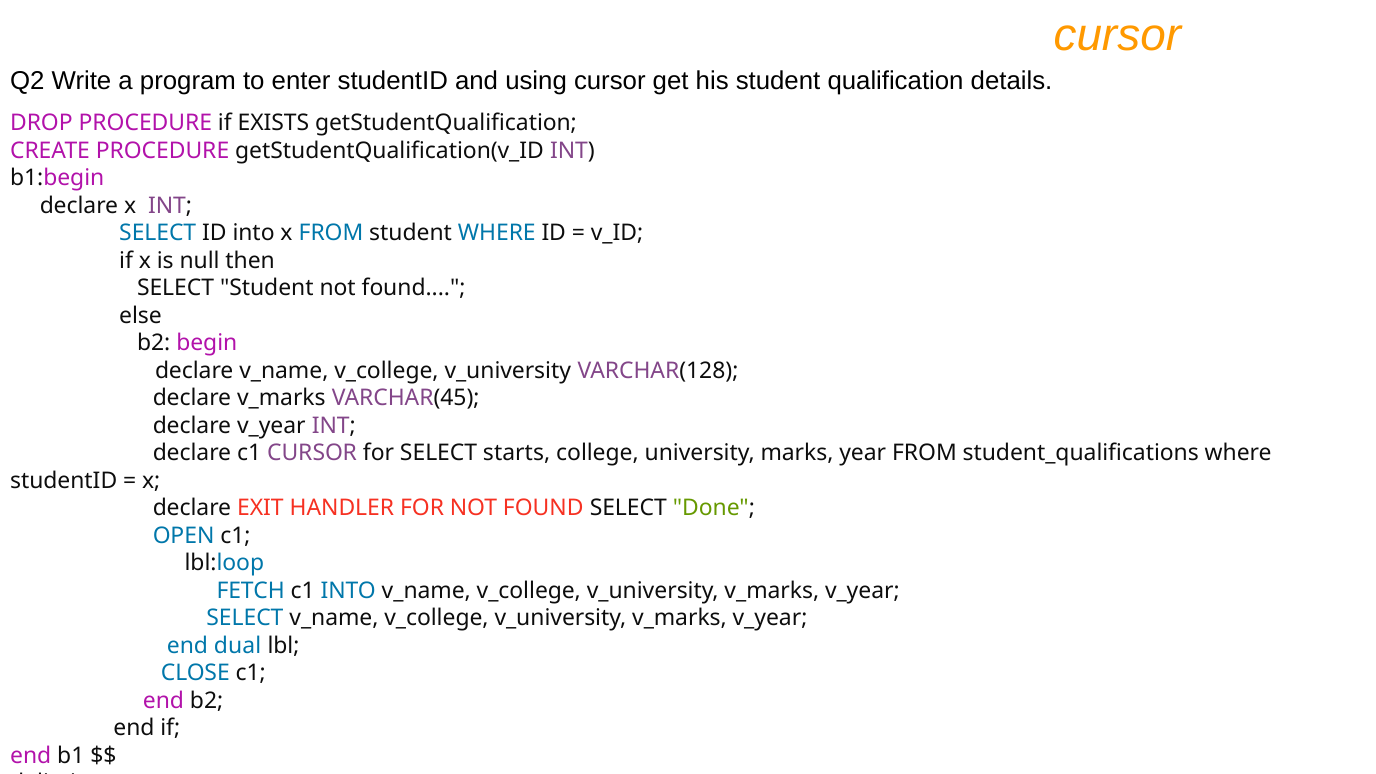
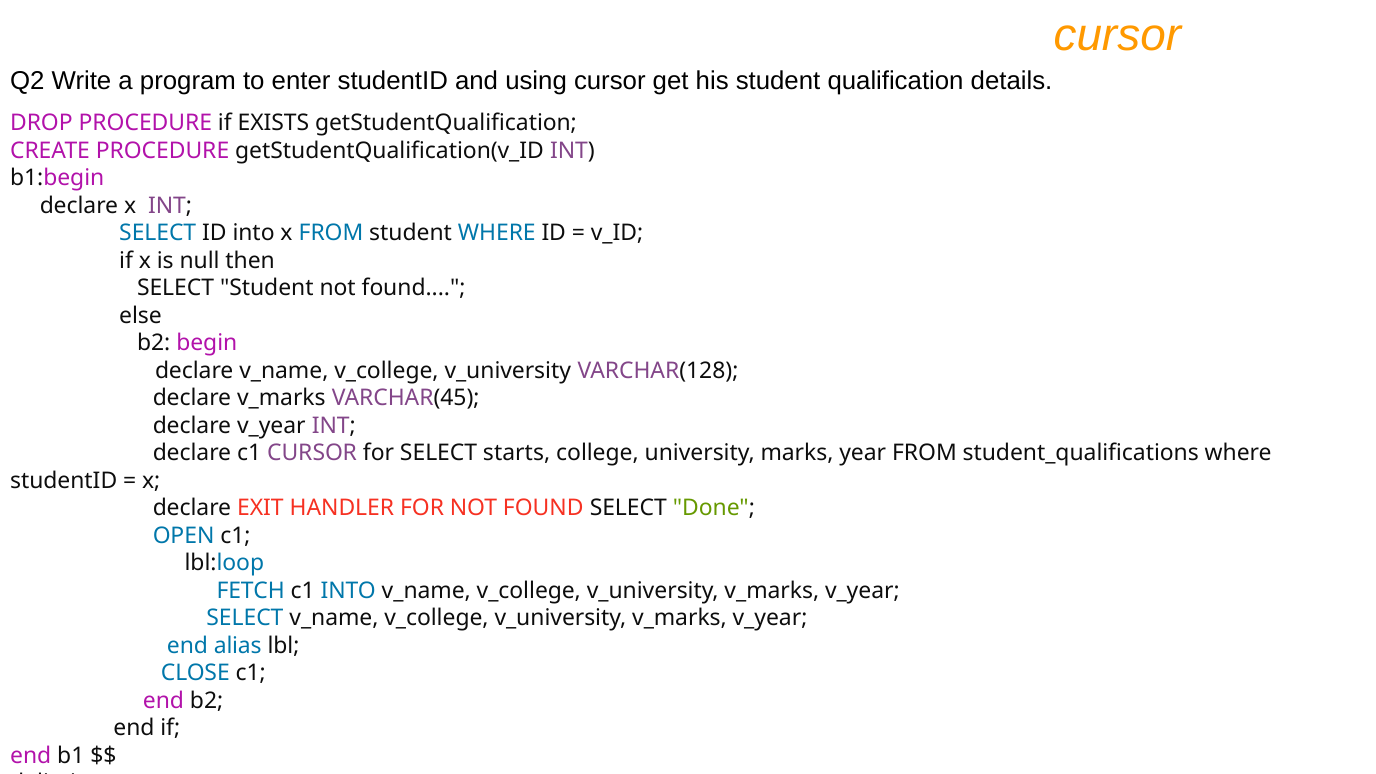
dual: dual -> alias (238, 646)
